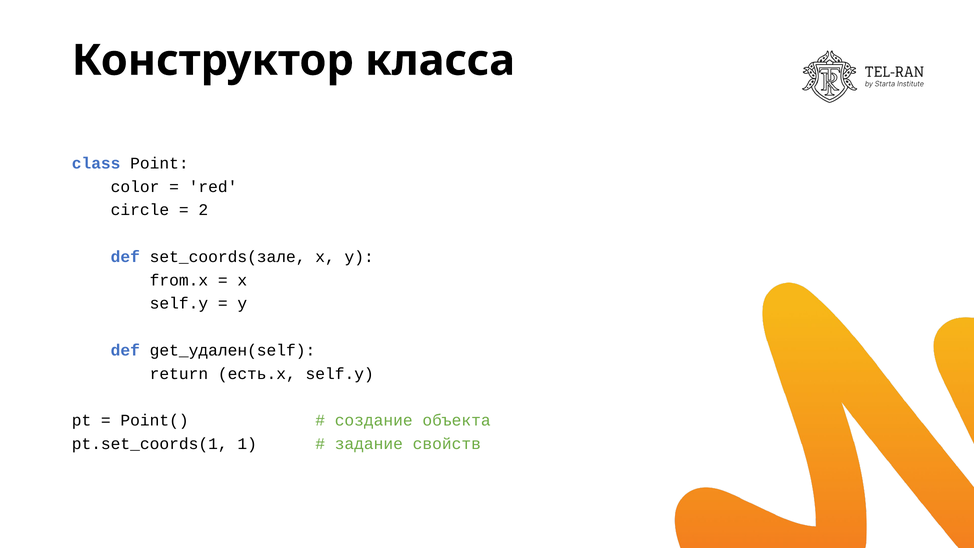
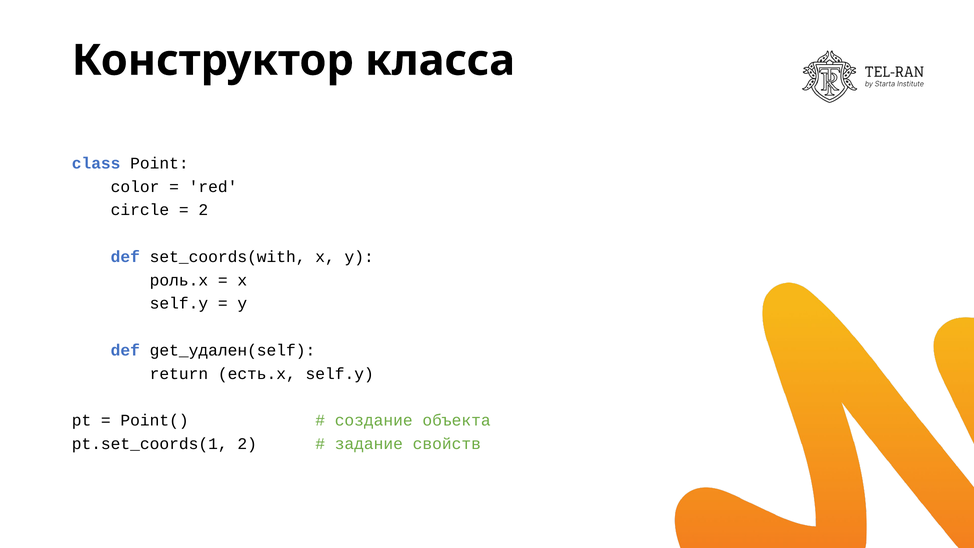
set_coords(зале: set_coords(зале -> set_coords(with (228, 257)
from.x: from.x -> роль.x (179, 280)
pt.set_coords(1 1: 1 -> 2 (247, 444)
